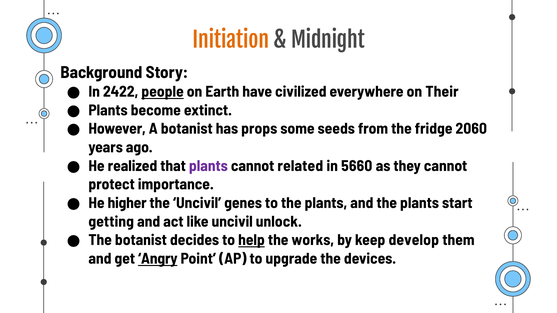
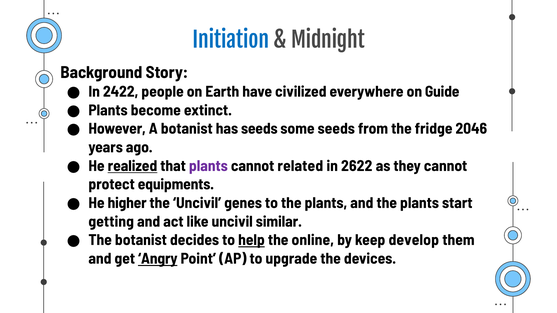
Initiation colour: orange -> blue (231, 41)
people underline: present -> none (163, 92)
Their: Their -> Guide (442, 92)
has props: props -> seeds (259, 129)
2060: 2060 -> 2046 (471, 129)
realized underline: none -> present (132, 166)
5660: 5660 -> 2622 (357, 166)
importance: importance -> equipments (176, 185)
unlock: unlock -> similar (279, 222)
works: works -> online (313, 240)
